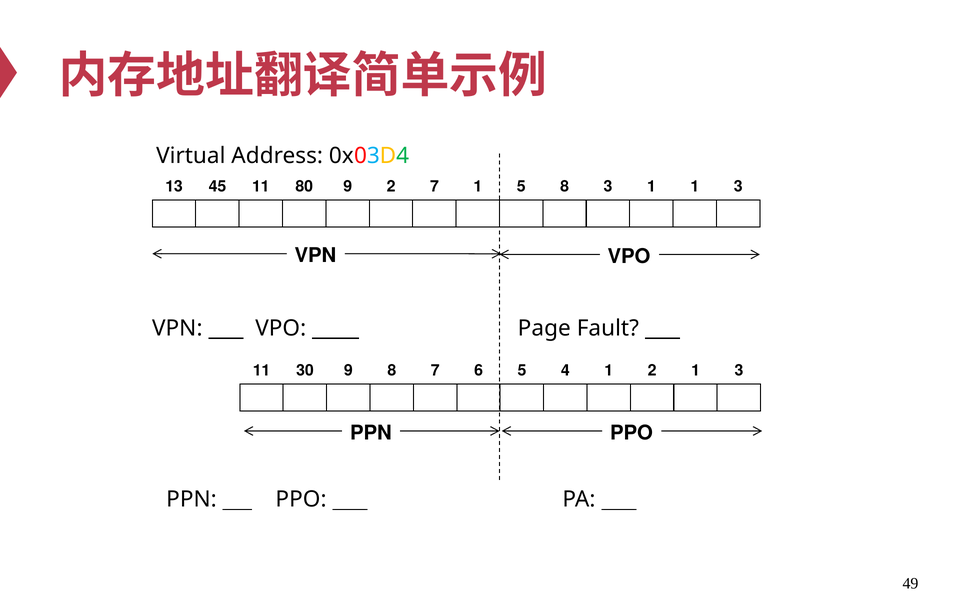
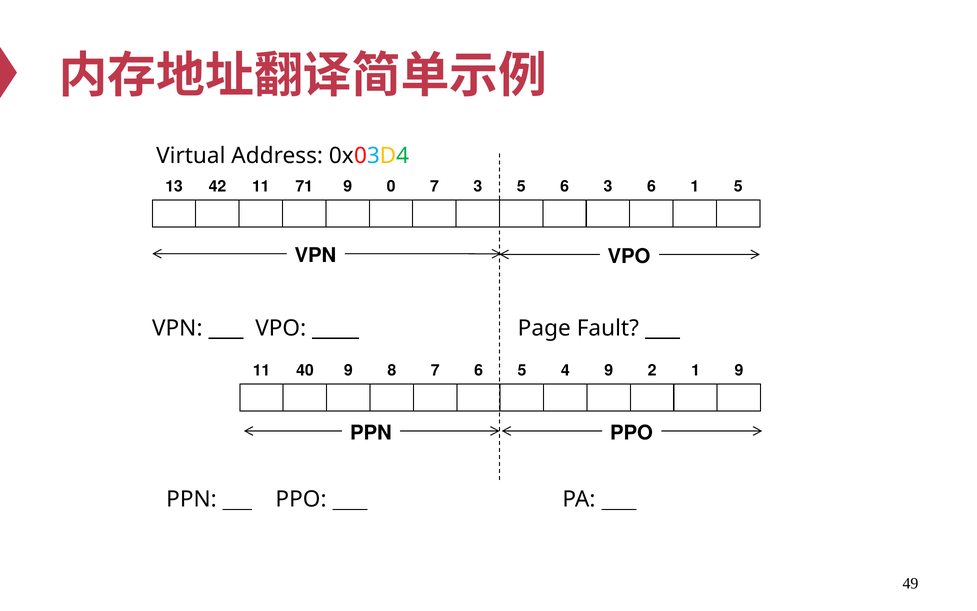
45: 45 -> 42 (217, 186)
80: 80 -> 71 (304, 186)
9 2: 2 -> 0 (391, 186)
7 1: 1 -> 3 (478, 186)
5 8: 8 -> 6 (565, 186)
3 1: 1 -> 6 (651, 186)
3: 3 -> 5 (738, 186)
30: 30 -> 40 (305, 370)
4 1: 1 -> 9 (609, 370)
2 1 3: 3 -> 9 (739, 370)
